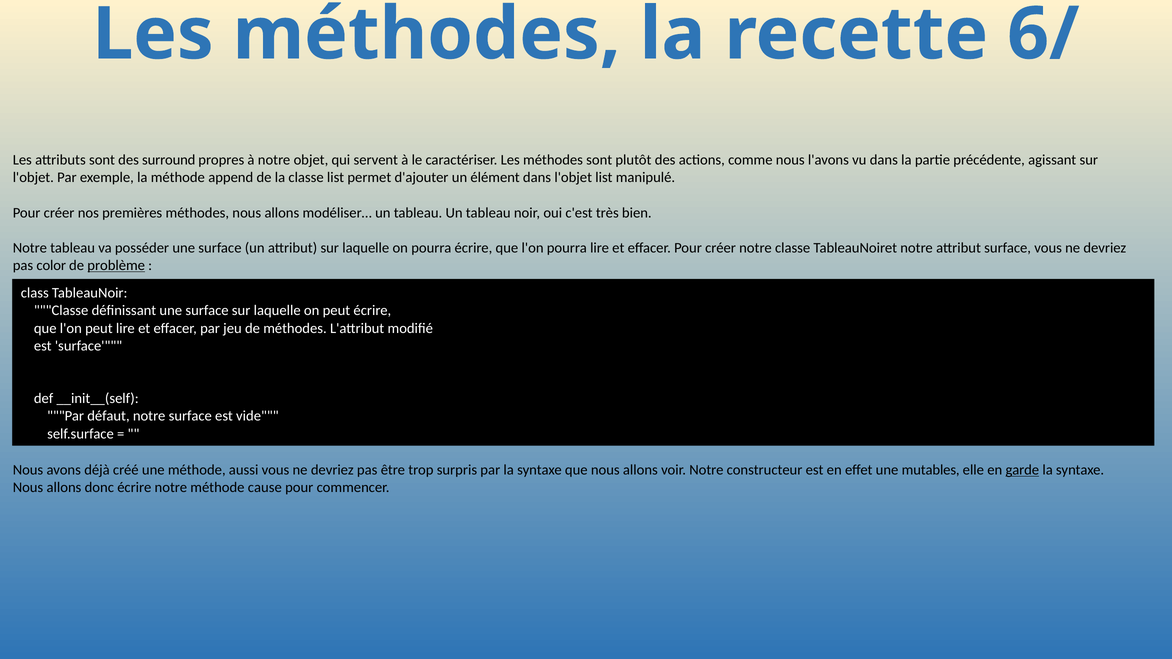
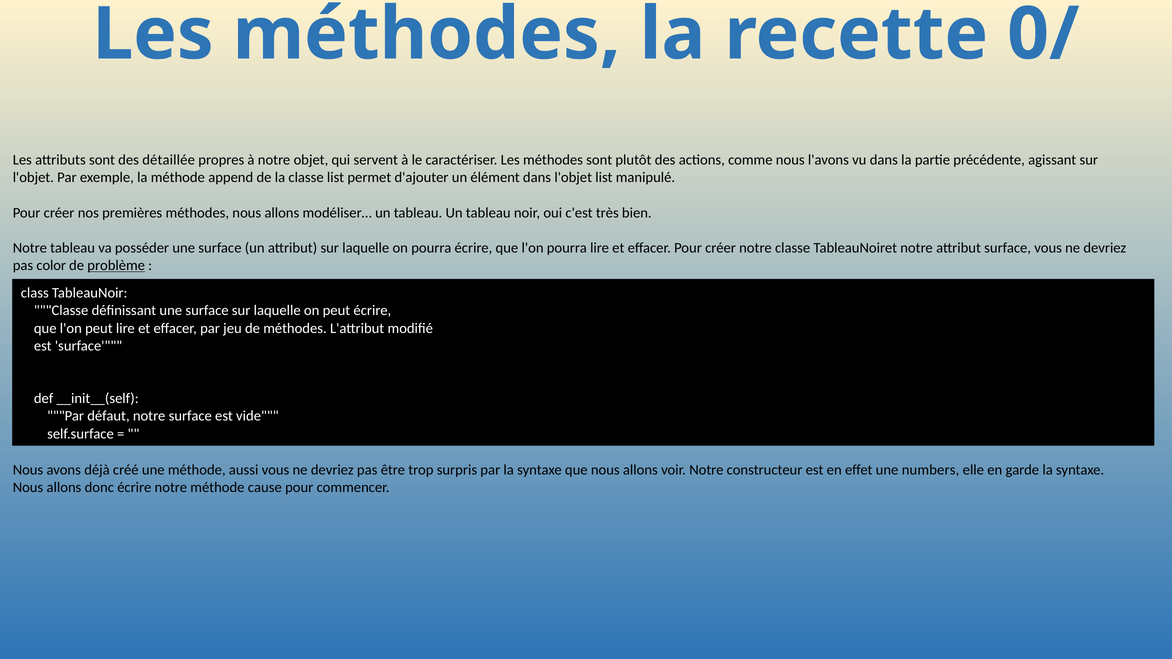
6/: 6/ -> 0/ (1043, 34)
surround: surround -> détaillée (169, 160)
mutables: mutables -> numbers (931, 470)
garde underline: present -> none (1022, 470)
